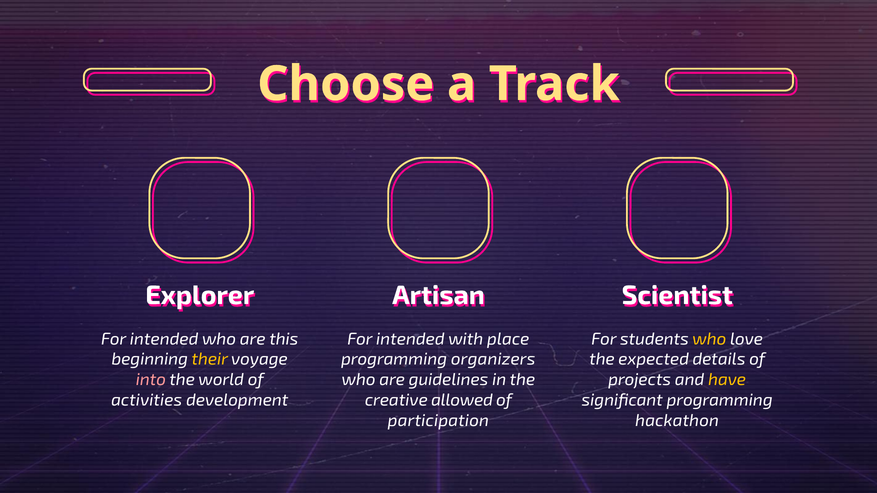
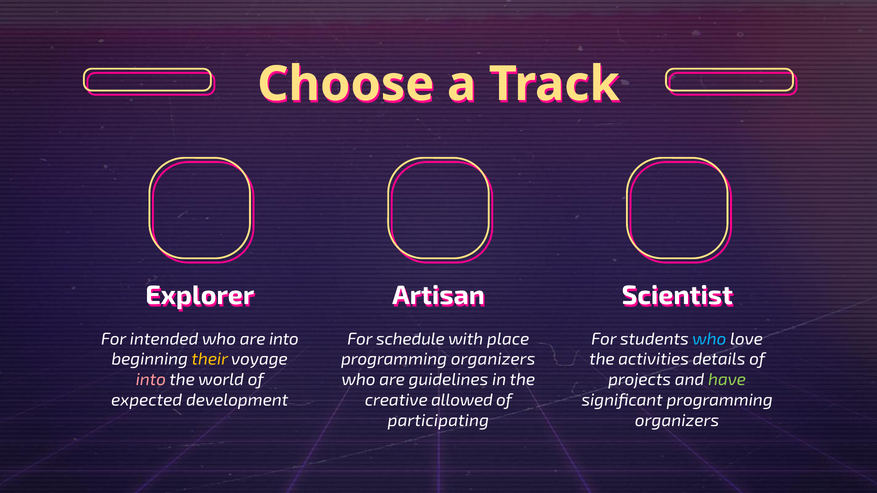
are this: this -> into (284, 339)
intended: intended -> schedule (410, 339)
who colour: yellow -> light blue (709, 339)
expected: expected -> activities (654, 360)
have colour: yellow -> light green (727, 380)
activities: activities -> expected (147, 401)
participation: participation -> participating (438, 421)
hackathon: hackathon -> organizers (677, 421)
